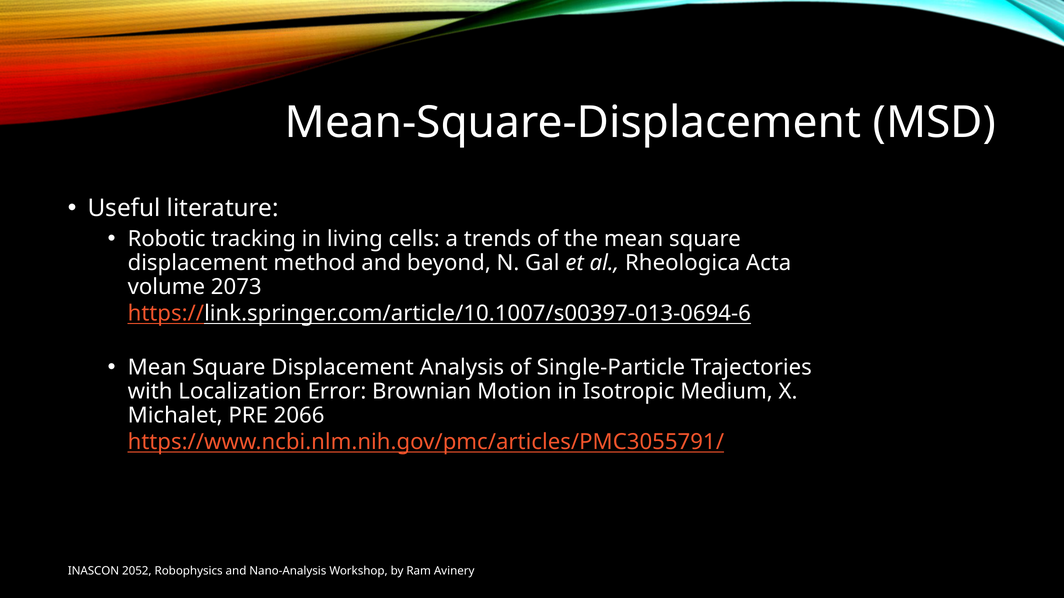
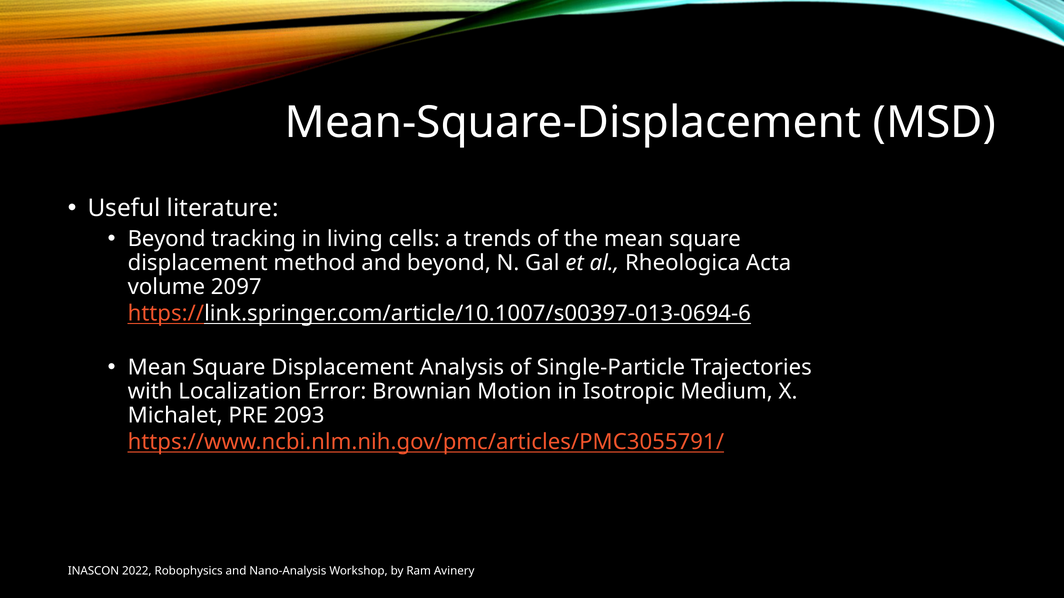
Robotic: Robotic -> Beyond (167, 239)
2073: 2073 -> 2097 (236, 287)
2066: 2066 -> 2093 (299, 416)
2052: 2052 -> 2022 (137, 571)
